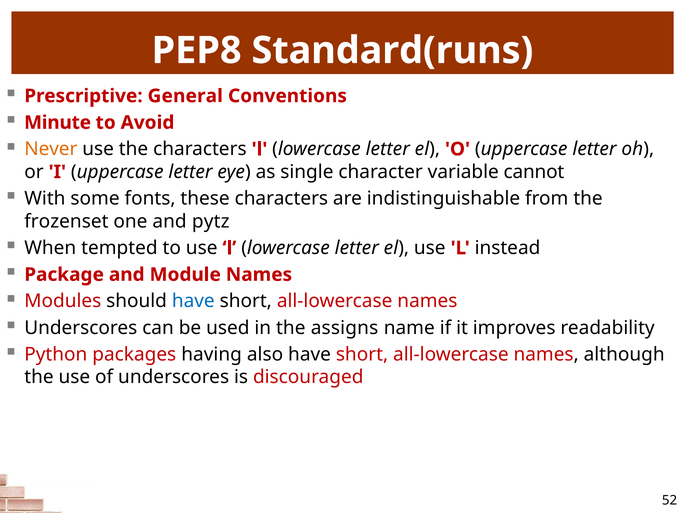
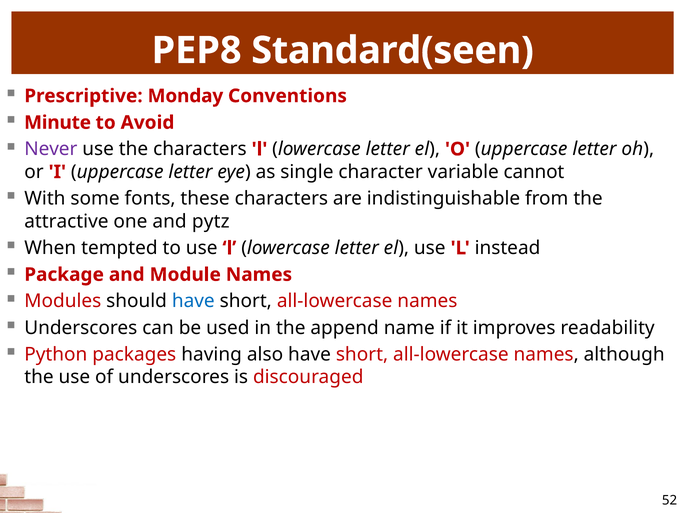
Standard(runs: Standard(runs -> Standard(seen (393, 51)
General: General -> Monday (185, 96)
Never colour: orange -> purple (51, 149)
frozenset: frozenset -> attractive (66, 221)
assigns: assigns -> append (345, 328)
